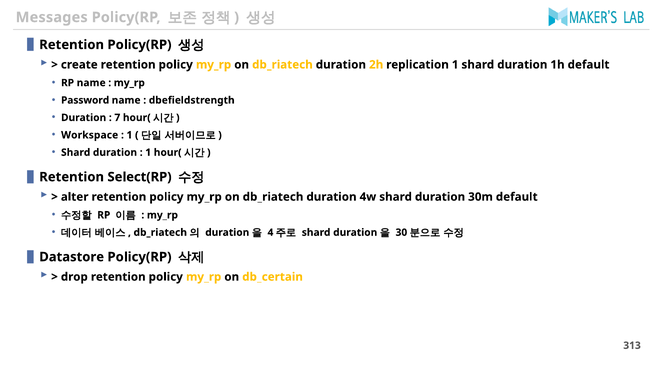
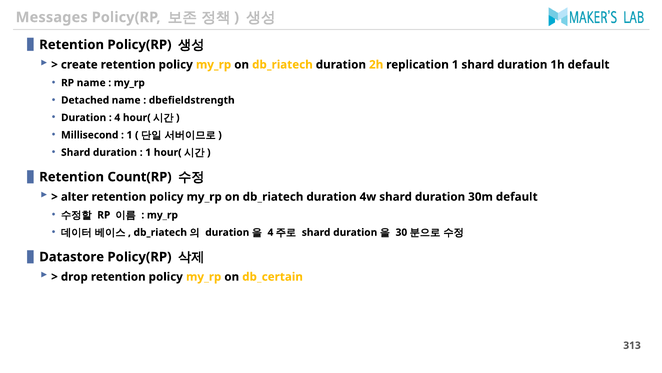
Password: Password -> Detached (85, 100)
7: 7 -> 4 (117, 117)
Workspace: Workspace -> Millisecond (90, 135)
Select(RP: Select(RP -> Count(RP (140, 177)
